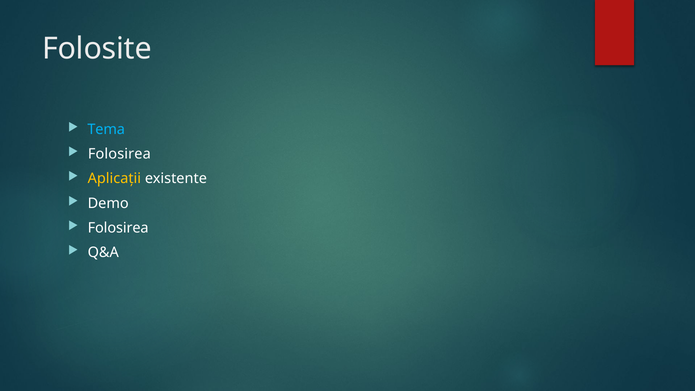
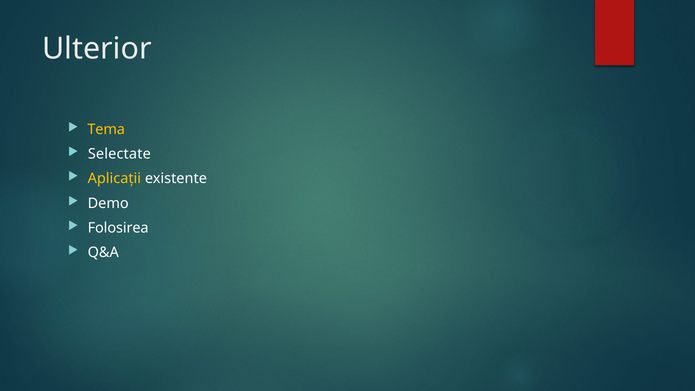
Folosite: Folosite -> Ulterior (97, 49)
Tema colour: light blue -> yellow (106, 129)
Folosirea: Folosirea -> Selectate (119, 154)
